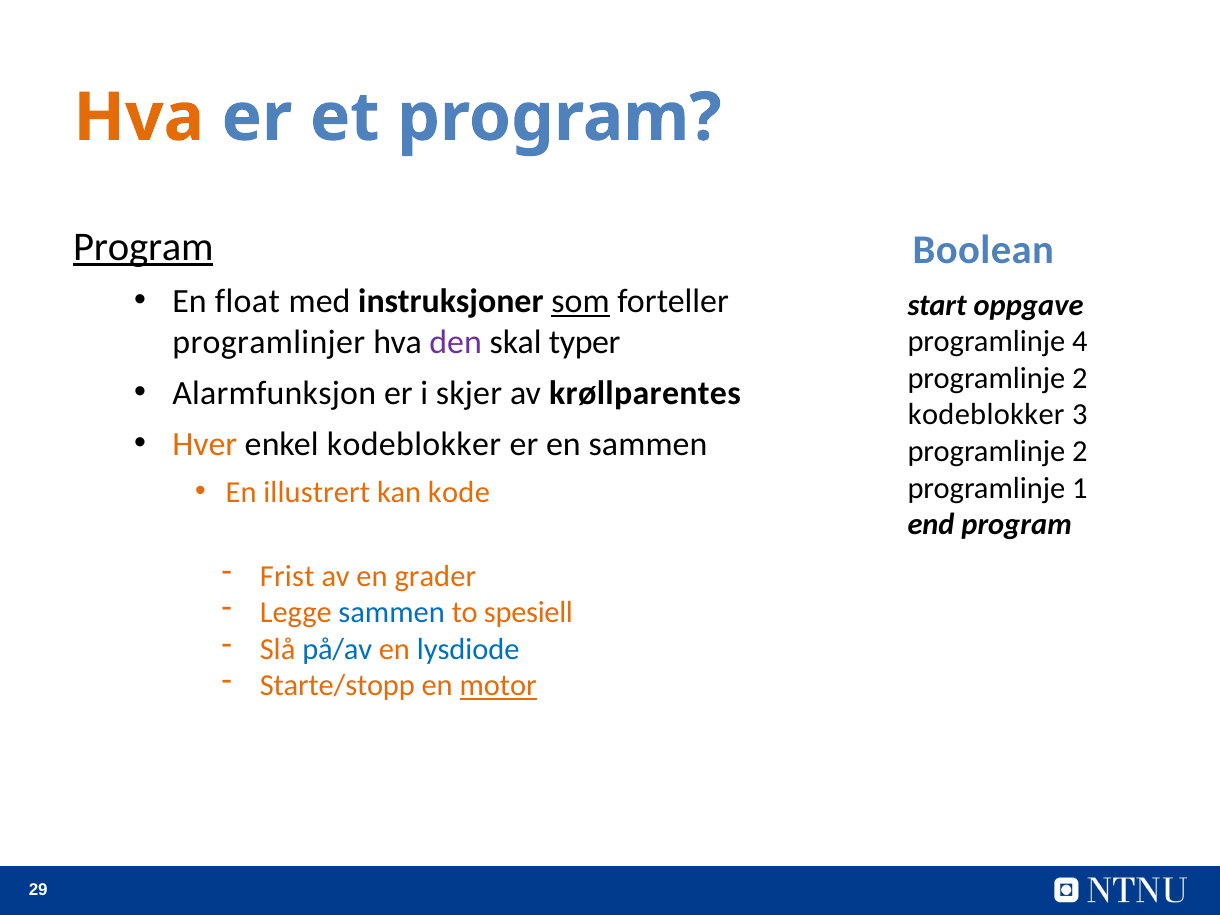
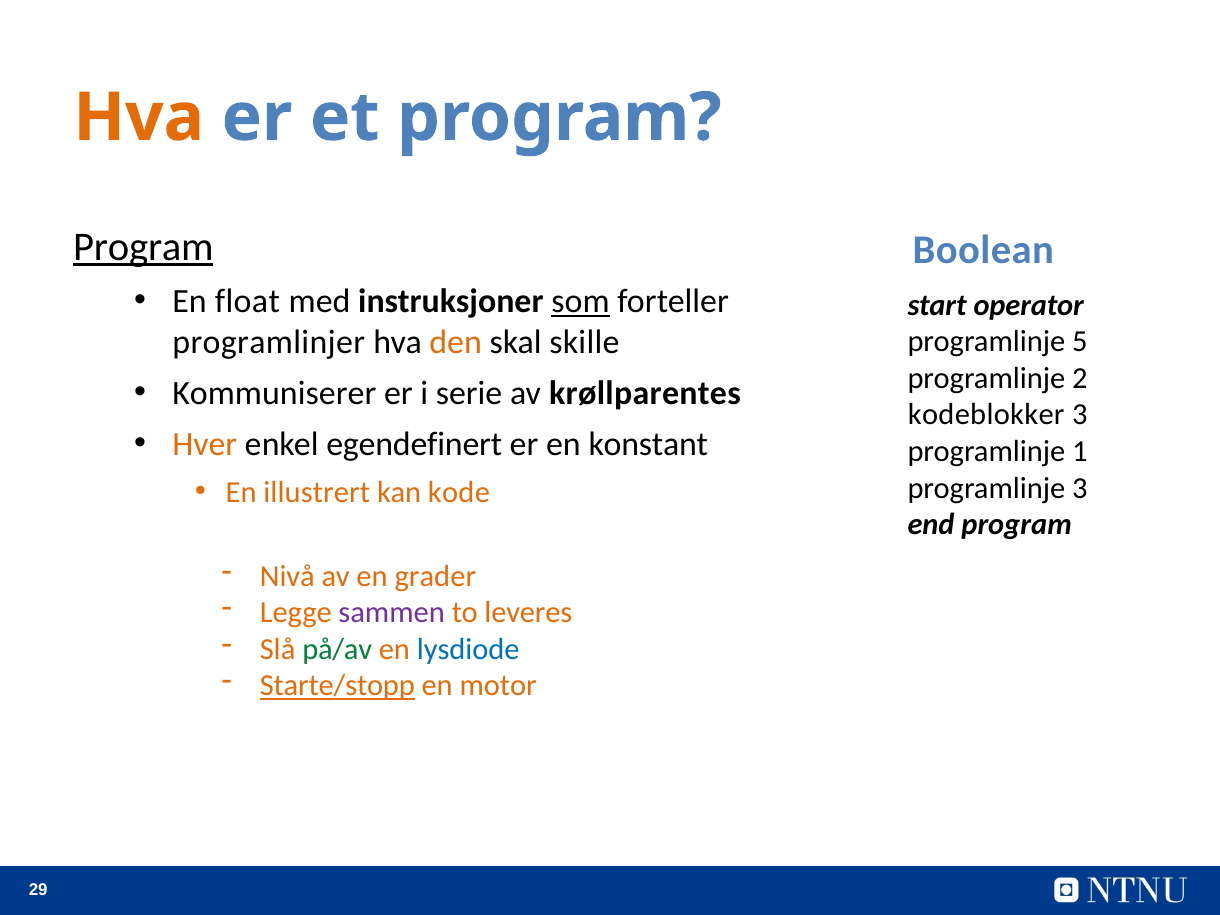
oppgave: oppgave -> operator (1029, 305)
den colour: purple -> orange (456, 342)
typer: typer -> skille (584, 342)
4: 4 -> 5 (1080, 342)
Alarmfunksjon: Alarmfunksjon -> Kommuniserer (274, 393)
skjer: skjer -> serie (469, 393)
enkel kodeblokker: kodeblokker -> egendefinert (414, 444)
en sammen: sammen -> konstant (648, 444)
2: 2 -> 1 (1080, 451)
programlinje 1: 1 -> 3 (1080, 488)
Frist: Frist -> Nivå (287, 576)
sammen colour: blue -> purple (392, 613)
spesiell: spesiell -> leveres (528, 613)
på/av colour: blue -> green (337, 649)
Starte/stopp underline: none -> present (337, 686)
motor underline: present -> none (498, 686)
